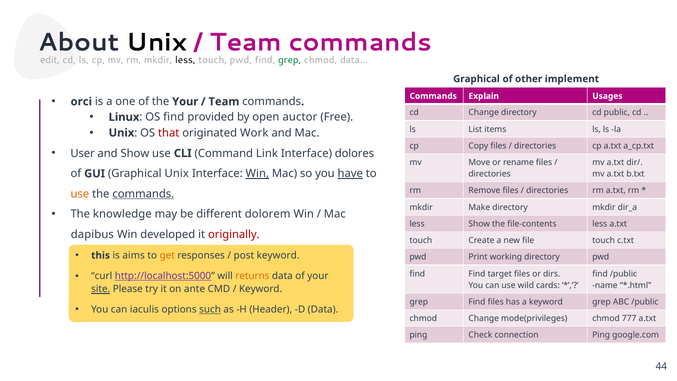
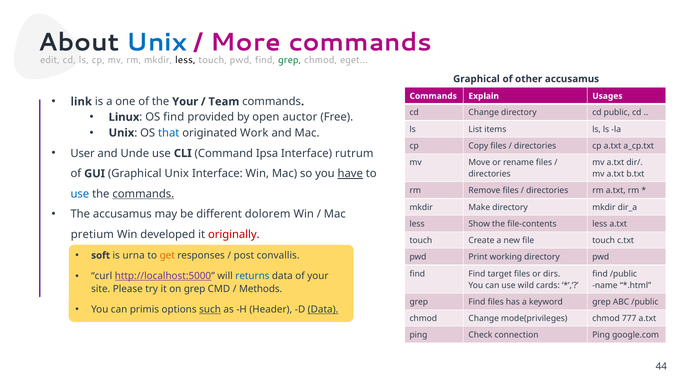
Unix colour: black -> blue (157, 42)
Team: Team -> More (246, 42)
data…: data… -> eget… (354, 60)
other implement: implement -> accusamus (572, 79)
orci: orci -> link (81, 102)
that colour: red -> blue (169, 133)
and Show: Show -> Unde (135, 153)
Link: Link -> Ipsa (267, 153)
dolores: dolores -> rutrum (354, 153)
Win underline: present -> none (257, 174)
use colour: orange -> blue (80, 194)
The knowledge: knowledge -> accusamus (122, 214)
dapibus: dapibus -> pretium (92, 234)
this: this -> soft (101, 255)
aims: aims -> urna (134, 255)
post keyword: keyword -> convallis (278, 255)
returns colour: orange -> blue (252, 276)
site underline: present -> none (101, 289)
on ante: ante -> grep (195, 289)
Keyword: Keyword -> Methods (261, 289)
iaculis: iaculis -> primis (144, 309)
Data underline: none -> present (323, 309)
